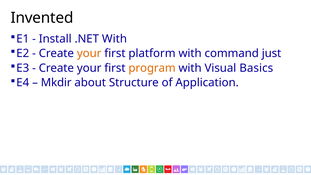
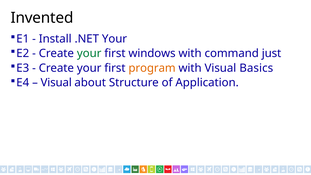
.NET With: With -> Your (115, 39)
your colour: orange -> green (89, 53)
platform: platform -> windows (152, 53)
Mkdir: Mkdir -> Visual (56, 83)
